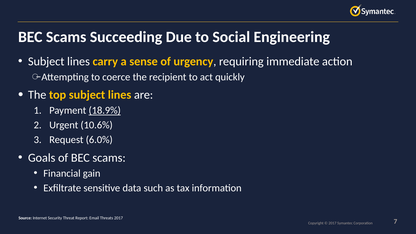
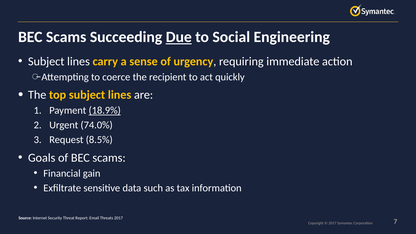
Due underline: none -> present (179, 37)
10.6%: 10.6% -> 74.0% (97, 125)
6.0%: 6.0% -> 8.5% (99, 140)
